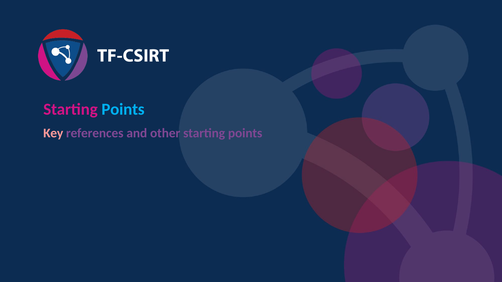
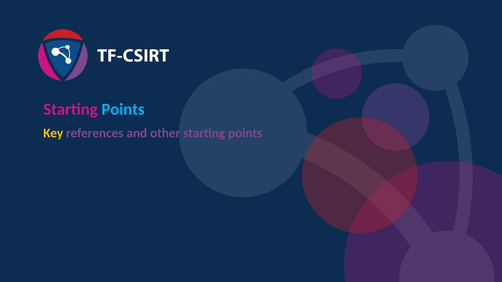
Key colour: pink -> yellow (53, 133)
